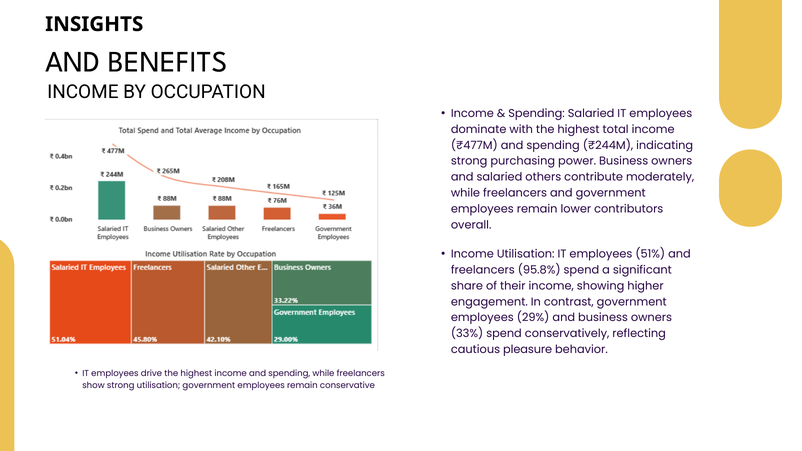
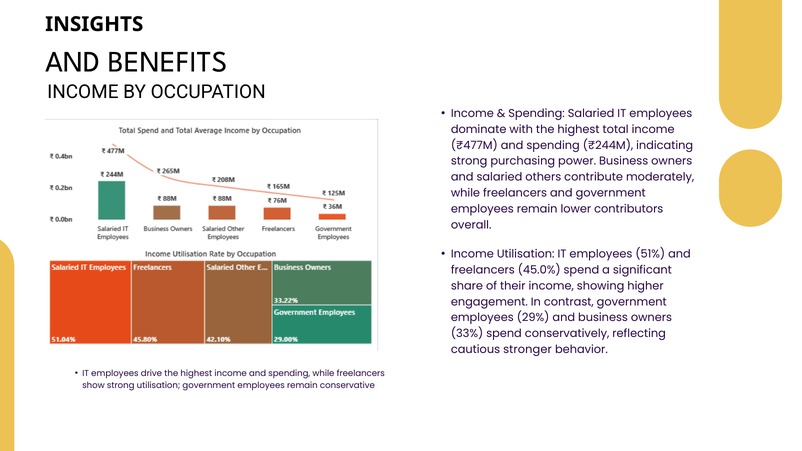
95.8%: 95.8% -> 45.0% (539, 270)
pleasure: pleasure -> stronger (528, 350)
